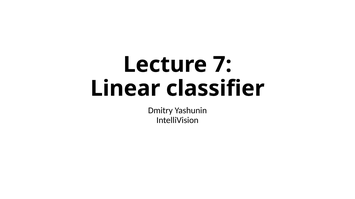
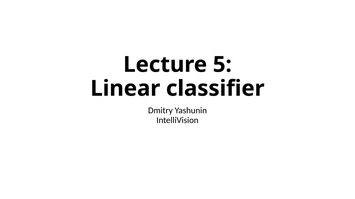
7: 7 -> 5 (222, 65)
